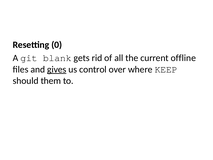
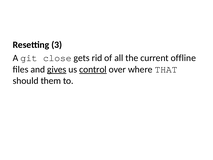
0: 0 -> 3 (57, 45)
blank: blank -> close (57, 58)
control underline: none -> present (93, 69)
KEEP: KEEP -> THAT (166, 69)
